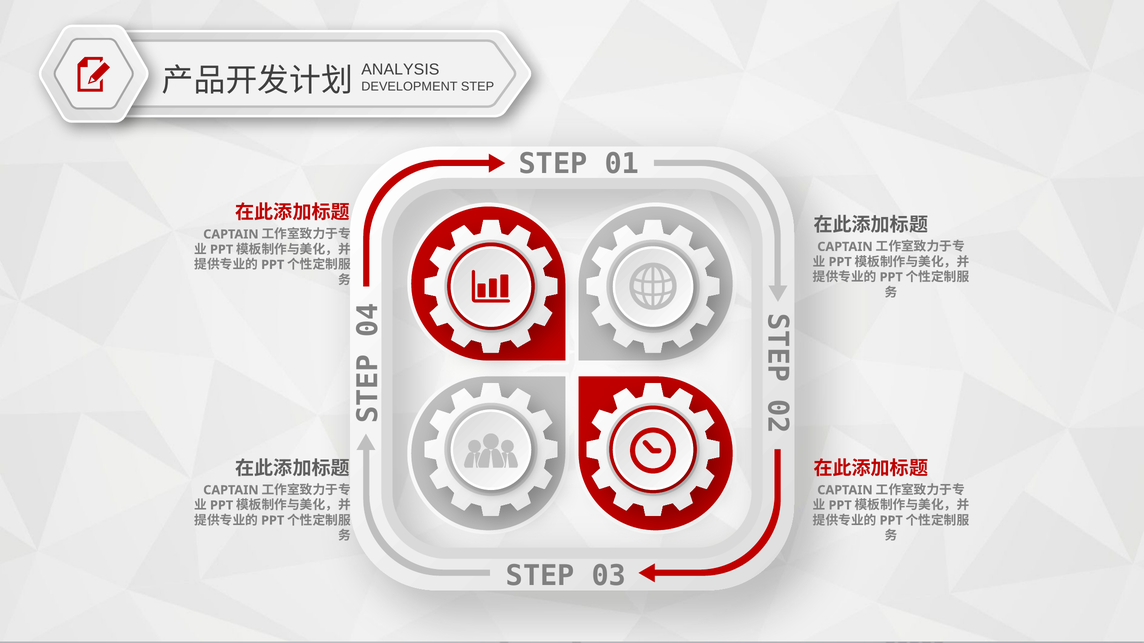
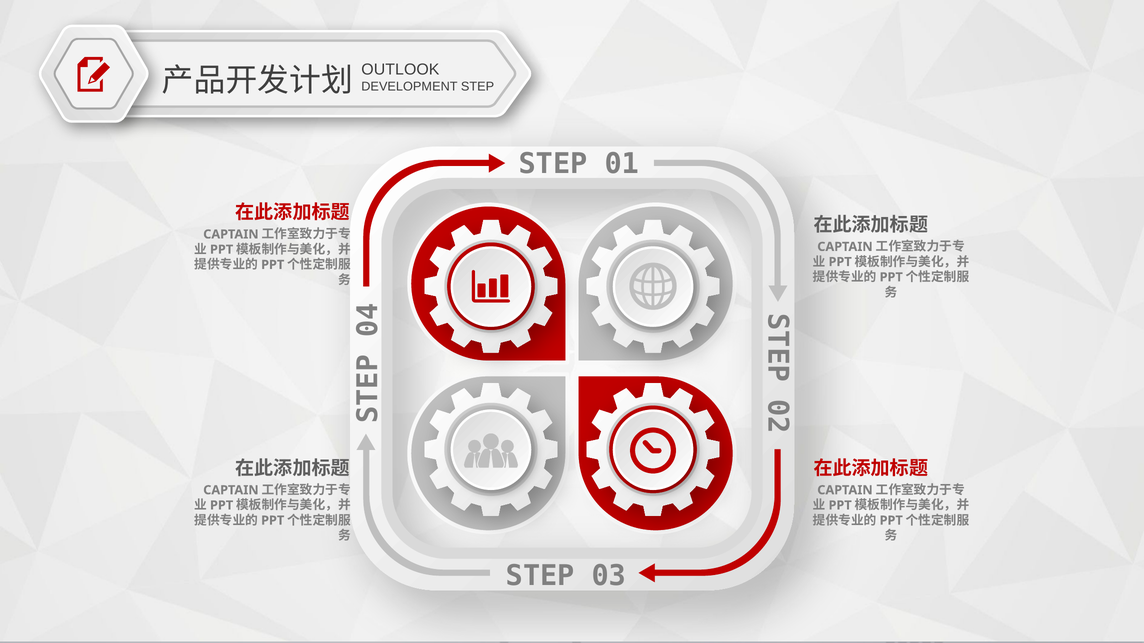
ANALYSIS: ANALYSIS -> OUTLOOK (400, 70)
